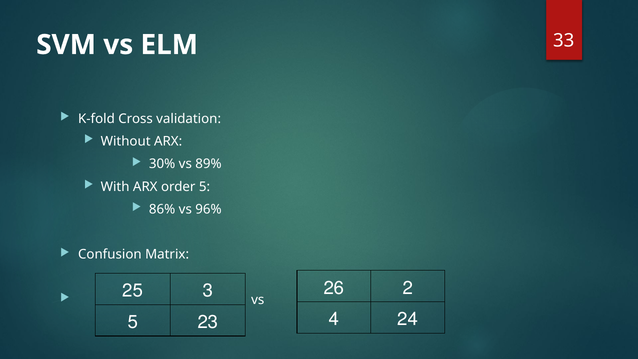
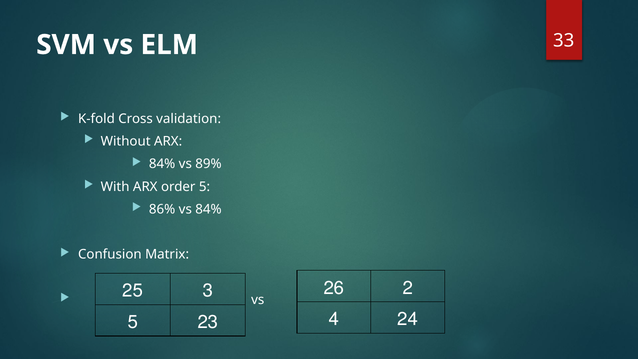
30%: 30% -> 84% (162, 164)
vs 96%: 96% -> 84% (208, 209)
